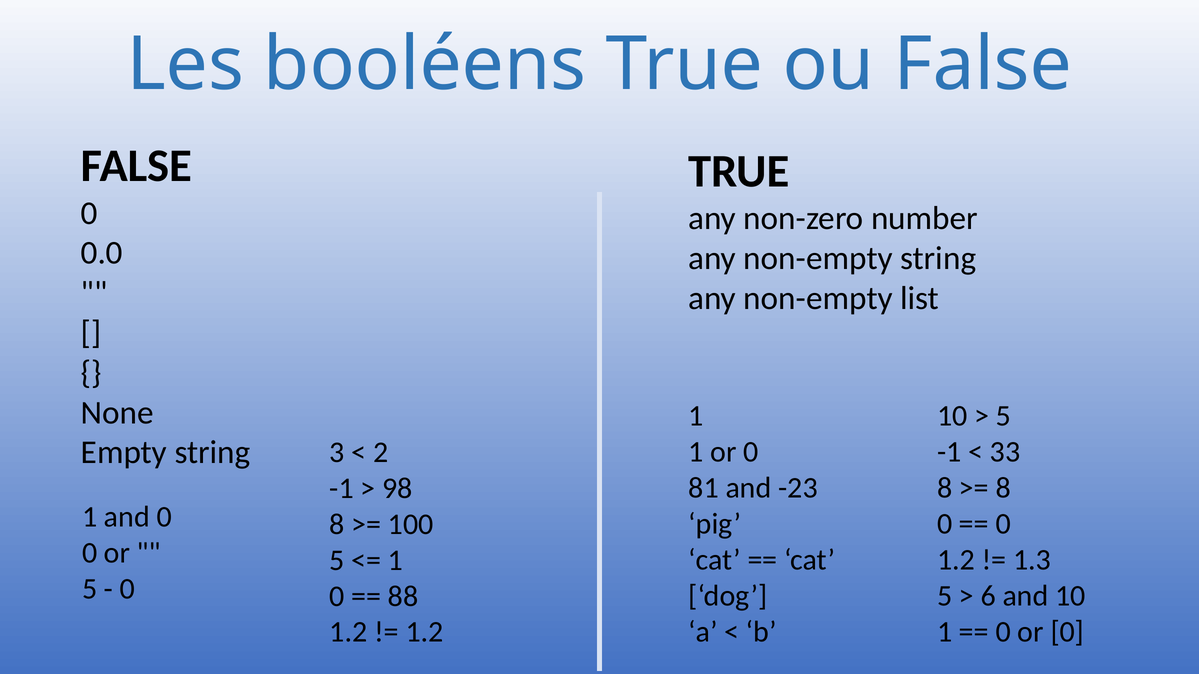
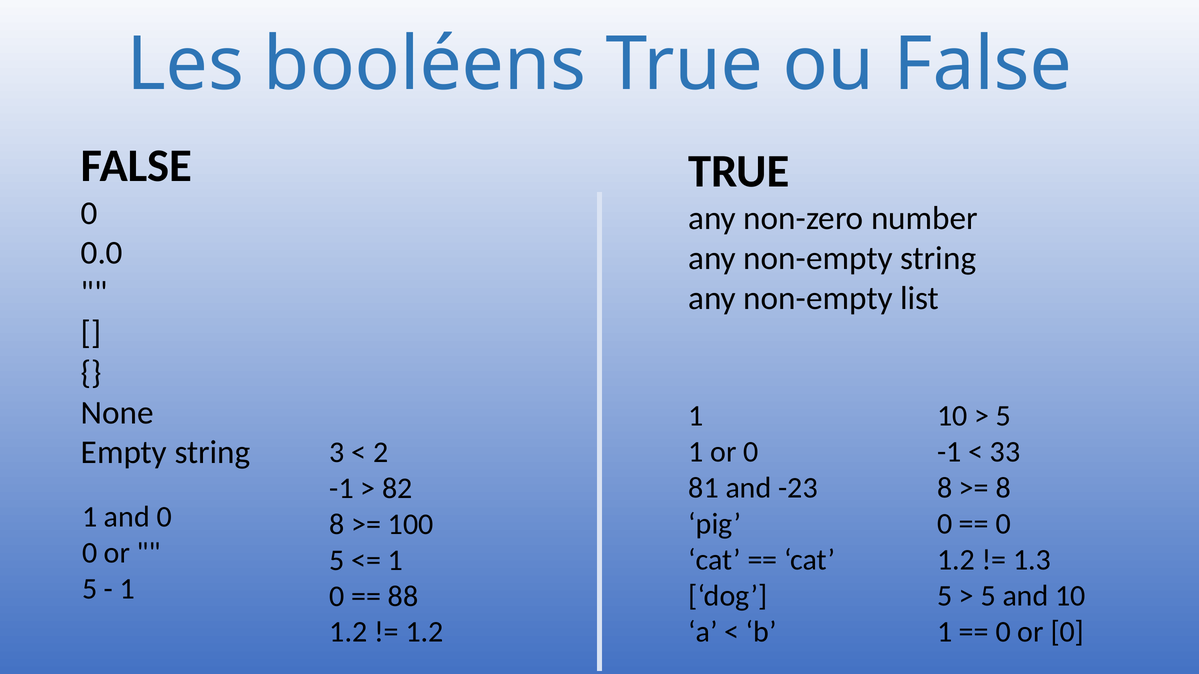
98: 98 -> 82 (397, 489)
0: 0 -> 1 (128, 589)
6: 6 -> 5 (988, 596)
